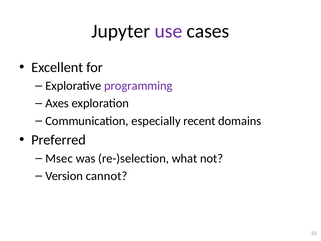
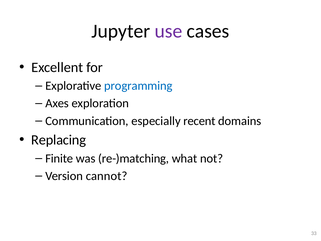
programming colour: purple -> blue (138, 86)
Preferred: Preferred -> Replacing (59, 140)
Msec: Msec -> Finite (59, 158)
re-)selection: re-)selection -> re-)matching (134, 158)
